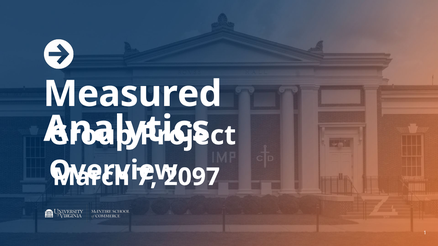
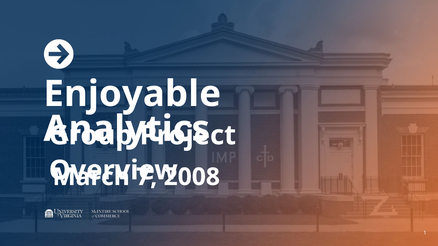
Measured: Measured -> Enjoyable (132, 94)
2097: 2097 -> 2008 (192, 177)
